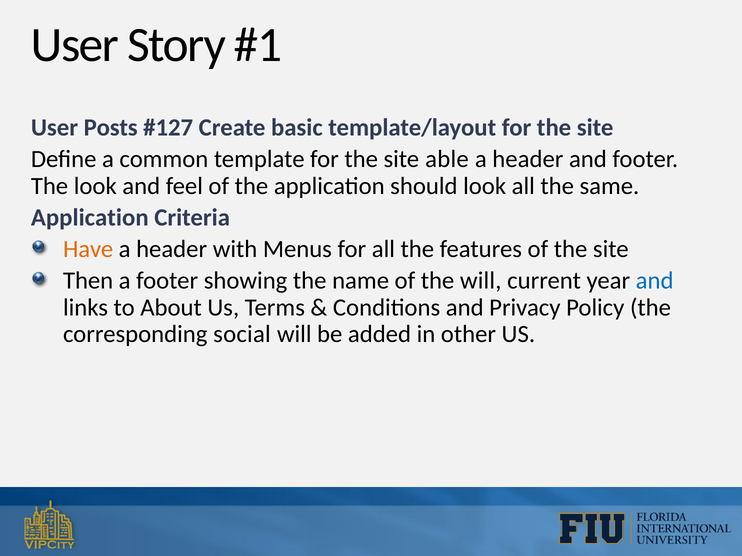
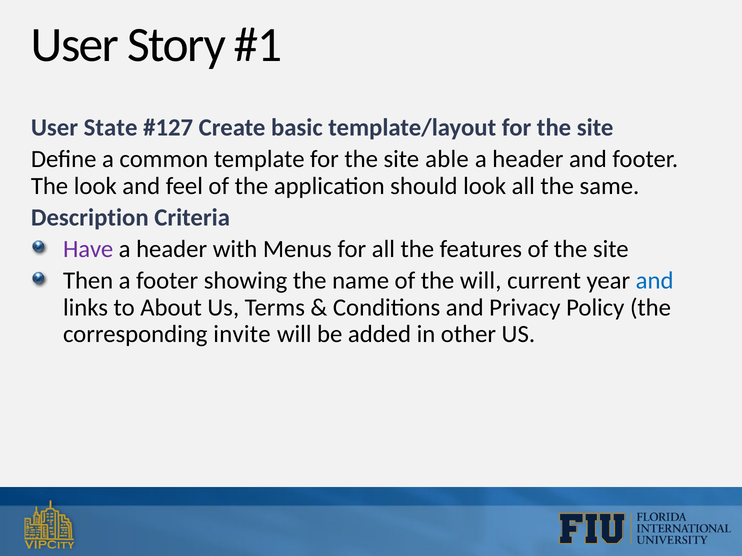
Posts: Posts -> State (111, 128)
Application: Application -> Description (90, 218)
Have colour: orange -> purple (88, 249)
social: social -> invite (242, 334)
